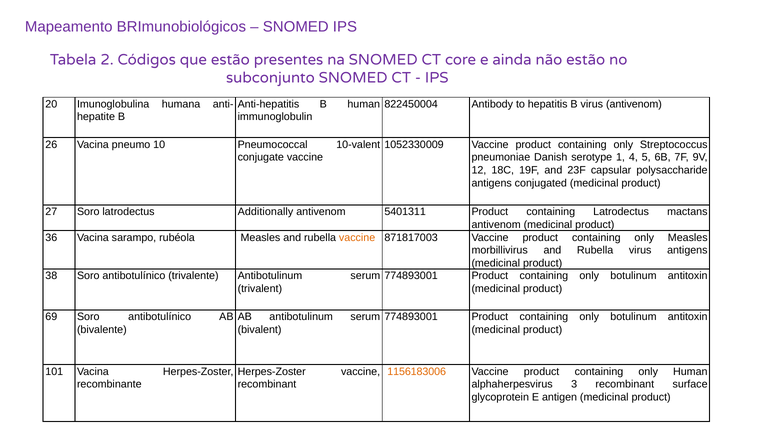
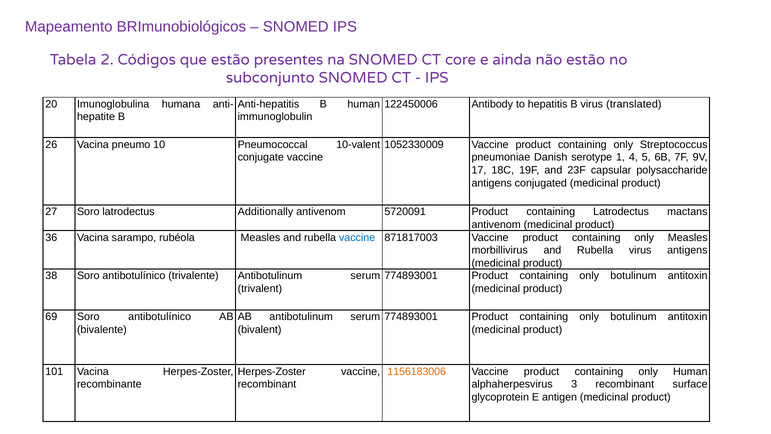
822450004: 822450004 -> 122450006 (411, 104)
virus antivenom: antivenom -> translated (634, 104)
12: 12 -> 17 (479, 170)
5401311: 5401311 -> 5720091 (405, 212)
vaccine colour: orange -> blue (357, 237)
